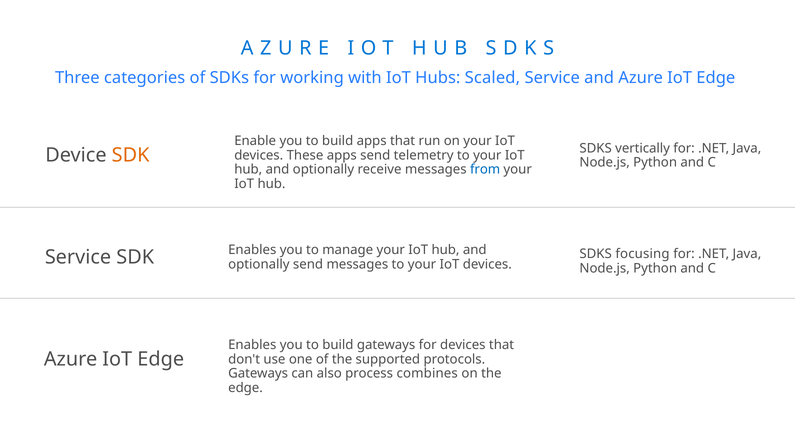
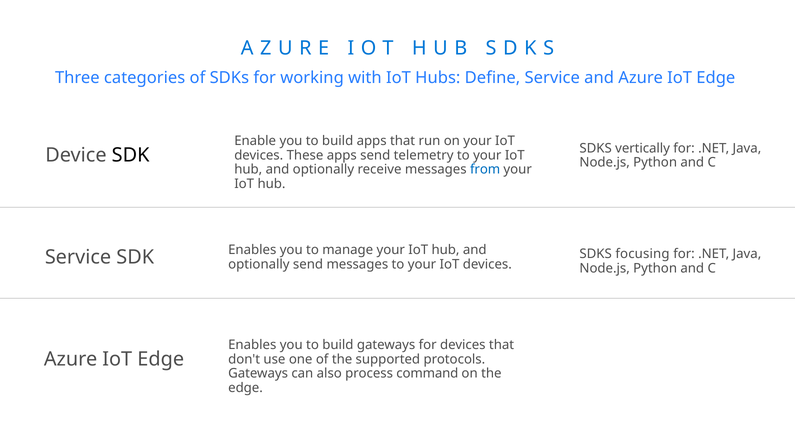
Scaled: Scaled -> Define (492, 78)
SDK colour: orange -> black (131, 155)
combines: combines -> command (427, 374)
